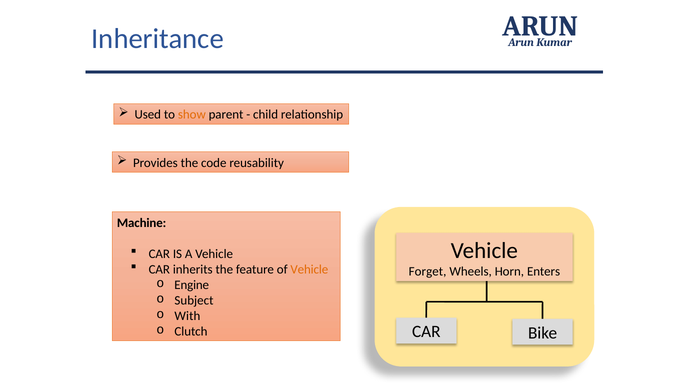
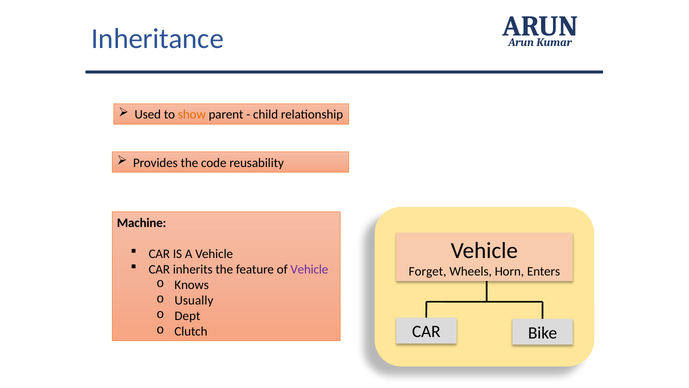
Vehicle colour: orange -> purple (309, 269)
Engine: Engine -> Knows (192, 285)
Subject: Subject -> Usually (194, 300)
With: With -> Dept (187, 316)
